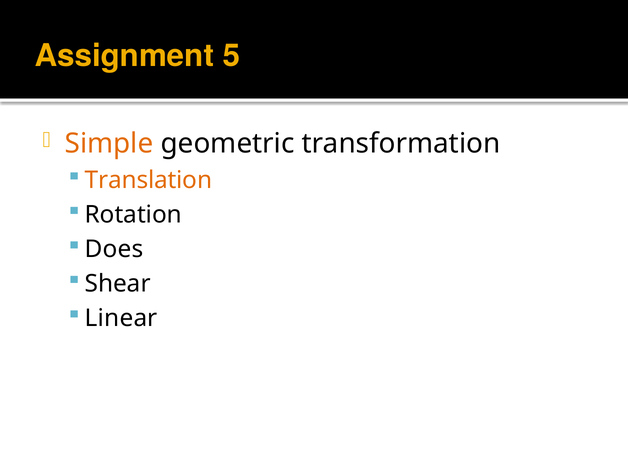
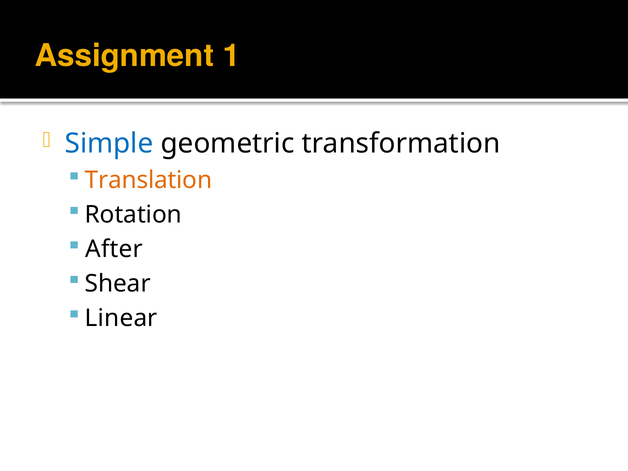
5: 5 -> 1 (232, 56)
Simple colour: orange -> blue (109, 144)
Does: Does -> After (114, 249)
